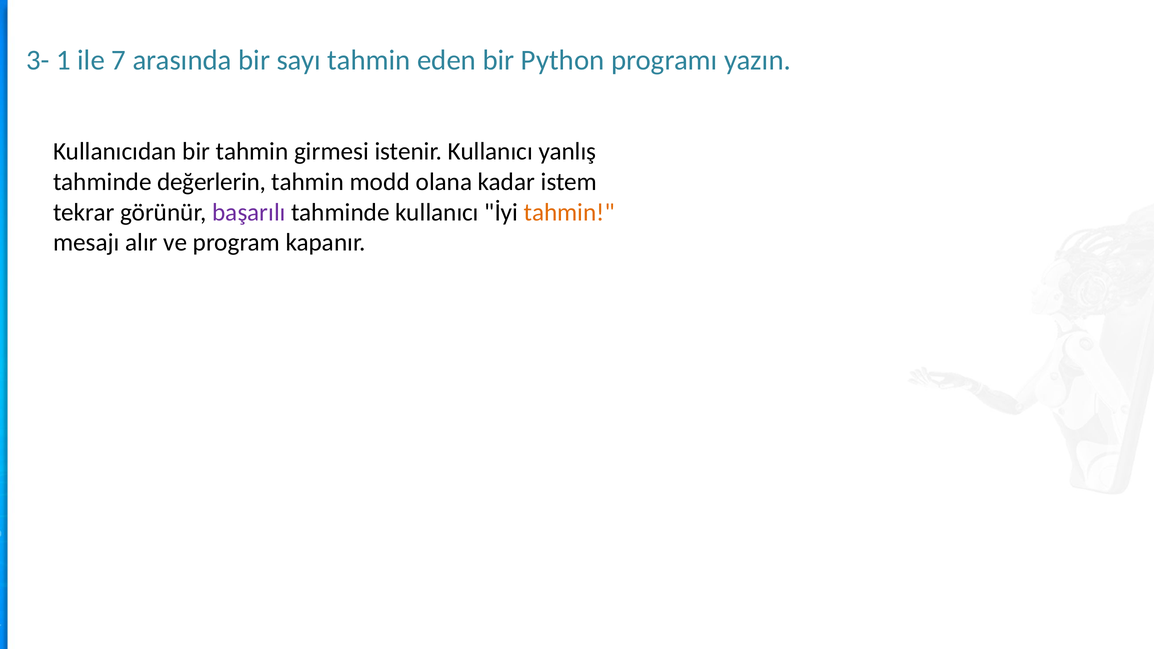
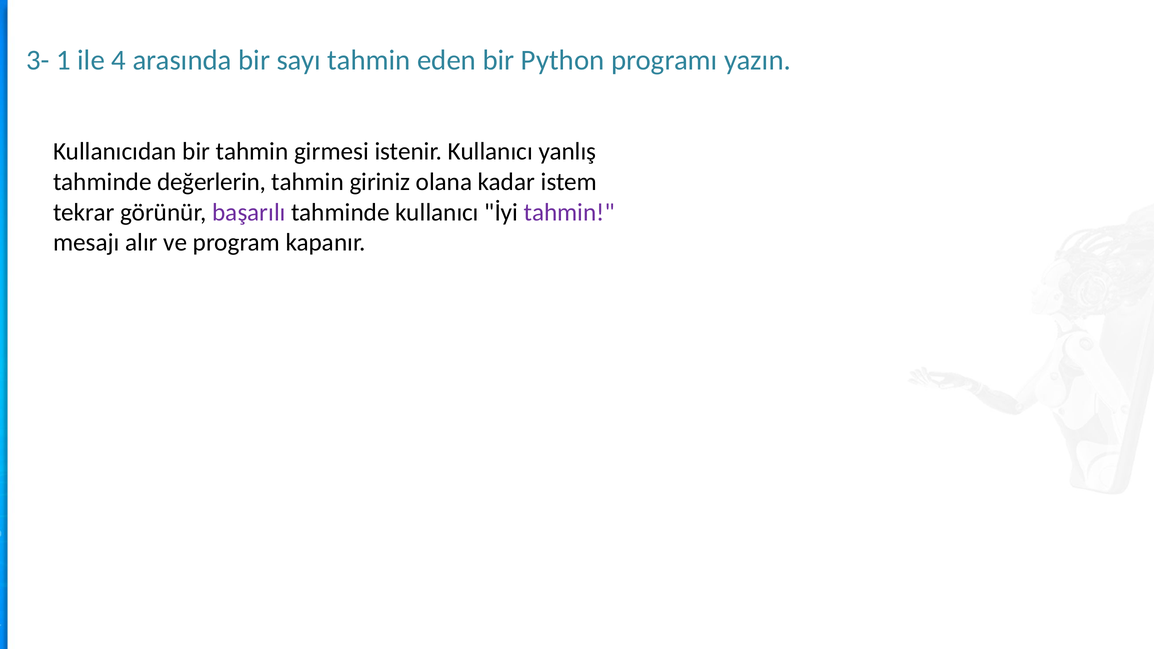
7: 7 -> 4 (119, 60)
modd: modd -> giriniz (380, 182)
tahmin colour: orange -> purple (569, 212)
